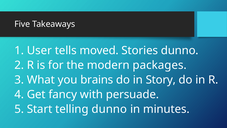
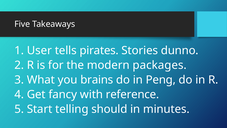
moved: moved -> pirates (99, 50)
Story: Story -> Peng (161, 80)
persuade: persuade -> reference (132, 94)
telling dunno: dunno -> should (109, 109)
